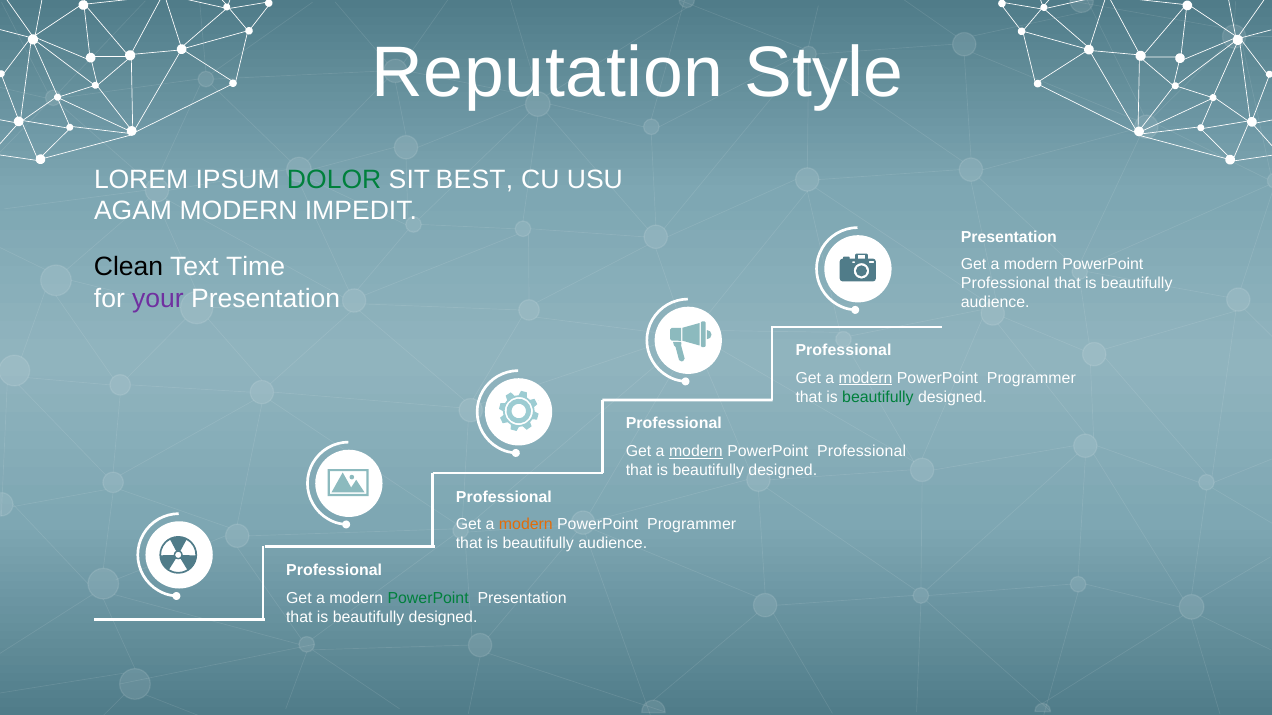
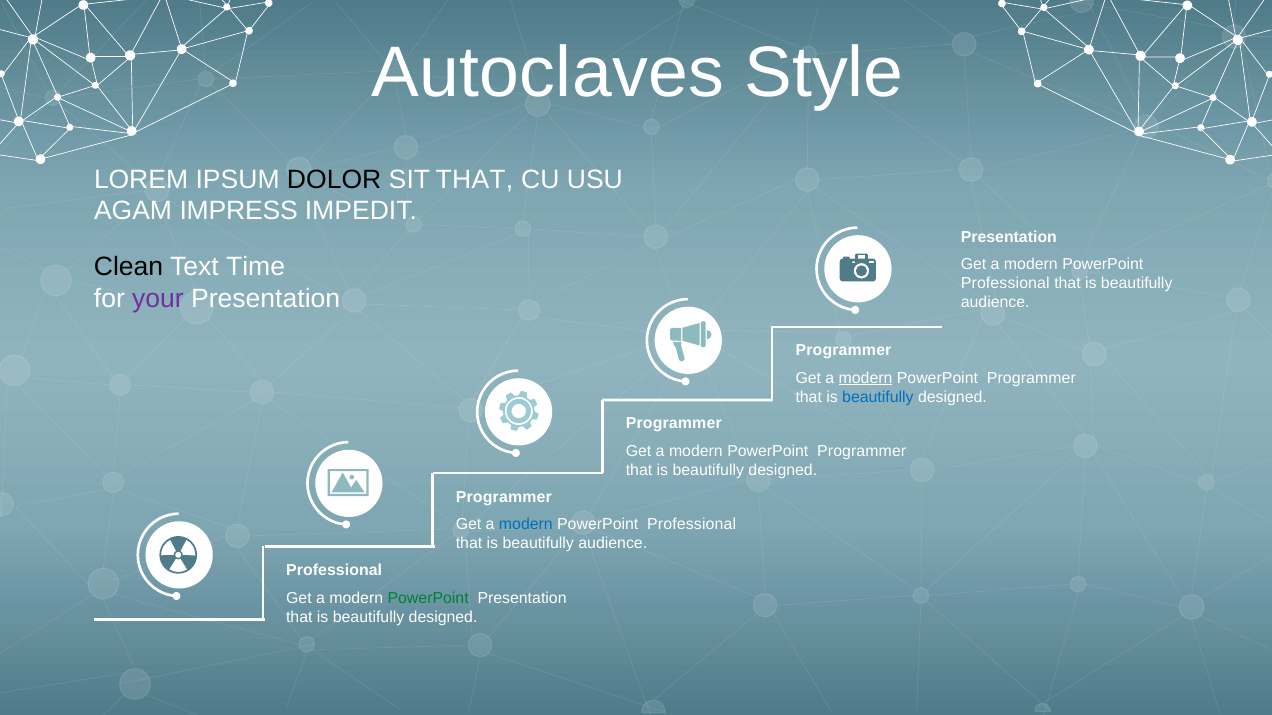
Reputation: Reputation -> Autoclaves (548, 73)
DOLOR colour: green -> black (334, 179)
SIT BEST: BEST -> THAT (475, 179)
AGAM MODERN: MODERN -> IMPRESS (239, 211)
Professional: Professional -> Programmer (844, 351)
beautifully colour: green -> blue (878, 397)
Professional: Professional -> Programmer (674, 424)
modern underline: present -> none (696, 452)
Professional: Professional -> Programmer (862, 452)
Professional: Professional -> Programmer (504, 497)
modern colour: orange -> blue (526, 525)
Programmer: Programmer -> Professional (692, 525)
